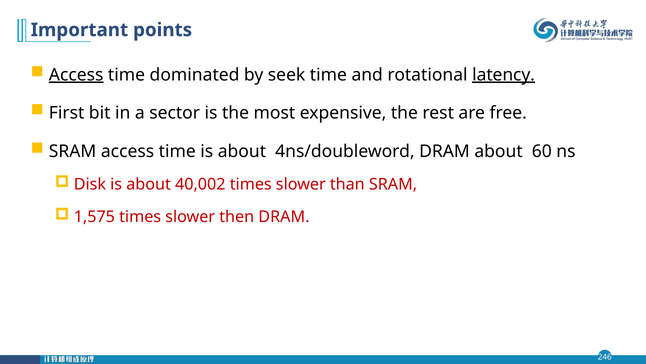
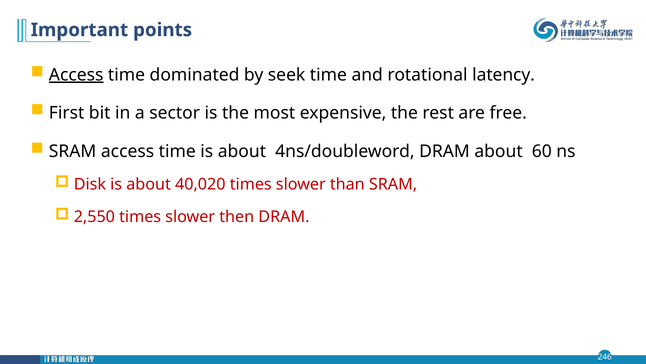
latency underline: present -> none (504, 75)
40,002: 40,002 -> 40,020 (200, 184)
1,575: 1,575 -> 2,550 (94, 217)
